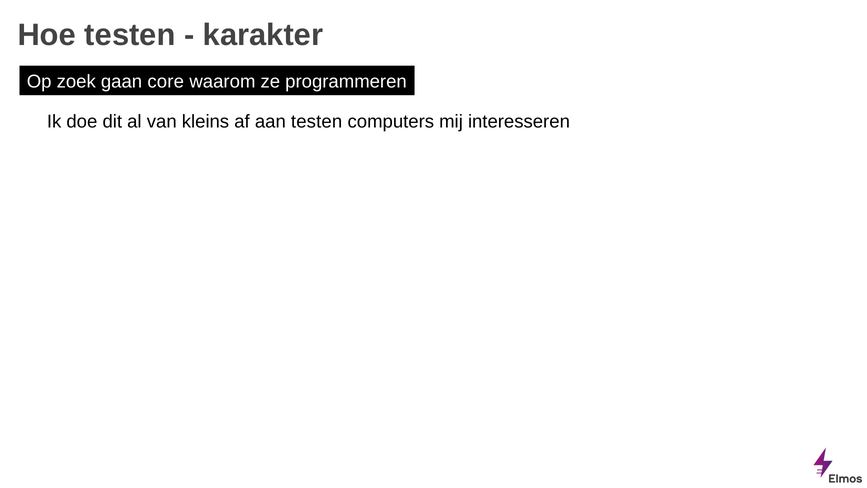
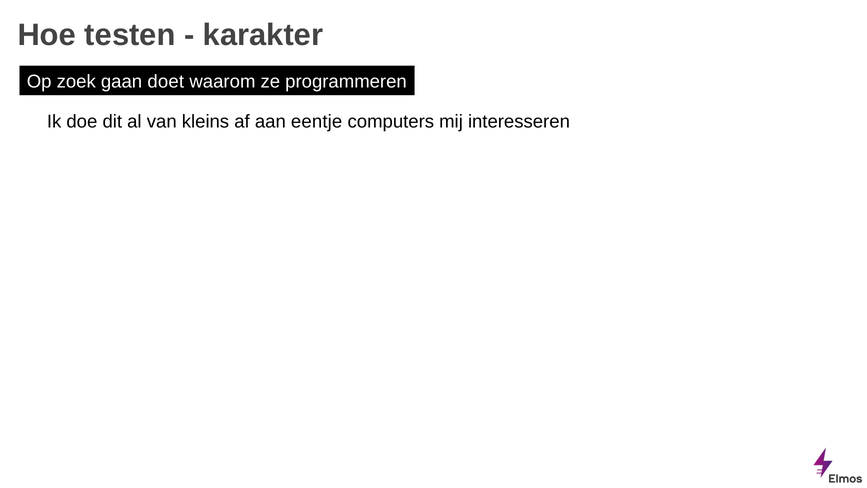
core: core -> doet (166, 82)
aan testen: testen -> eentje (317, 122)
